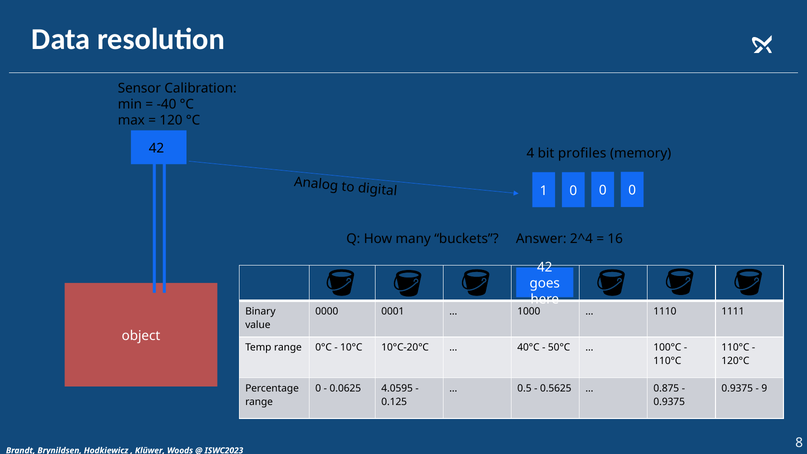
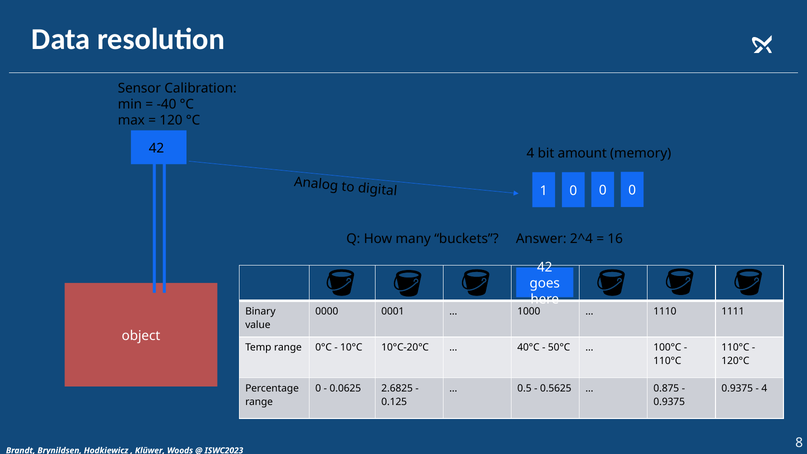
profiles: profiles -> amount (582, 153)
4.0595: 4.0595 -> 2.6825 (397, 388)
9: 9 -> 4 (764, 388)
